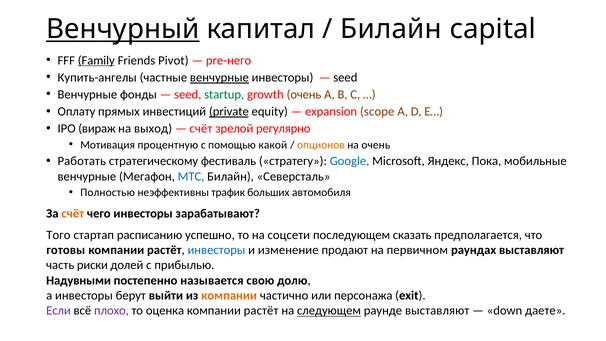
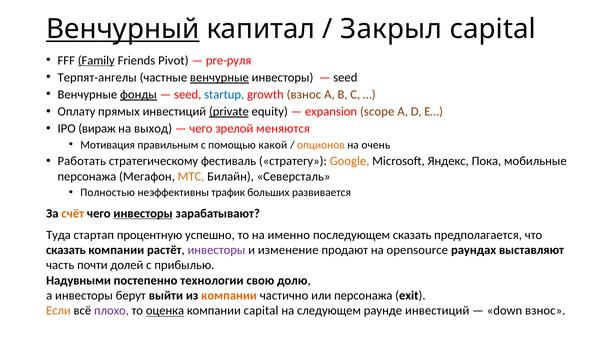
Билайн: Билайн -> Закрыл (391, 29)
pre-него: pre-него -> pre-руля (229, 60)
Купить-ангелы: Купить-ангелы -> Терпят-ангелы (97, 77)
фонды underline: none -> present (138, 94)
startup colour: green -> blue (224, 94)
growth очень: очень -> взнос (304, 94)
счёт: счёт -> чего (201, 129)
регулярно: регулярно -> меняются (283, 129)
процентную: процентную -> правильным (168, 145)
Google colour: blue -> orange (350, 161)
венчурные: венчурные -> персонажа (87, 176)
МТС colour: blue -> orange (191, 176)
автомобиля: автомобиля -> развивается (321, 193)
инвесторы underline: none -> present (143, 213)
Того: Того -> Туда (58, 235)
расписанию: расписанию -> процентную (150, 235)
соцсети: соцсети -> именно (289, 235)
готовы: готовы -> сказать (66, 250)
инвесторы colour: blue -> purple (216, 250)
первичном: первичном -> opensource (417, 250)
риски: риски -> почти (92, 265)
называется: называется -> технологии (212, 280)
Если colour: purple -> orange (58, 311)
оценка underline: none -> present (165, 311)
растёт: растёт -> capital (261, 311)
следующем underline: present -> none (329, 311)
раунде выставляют: выставляют -> инвестиций (437, 311)
down даете: даете -> взнос (545, 311)
